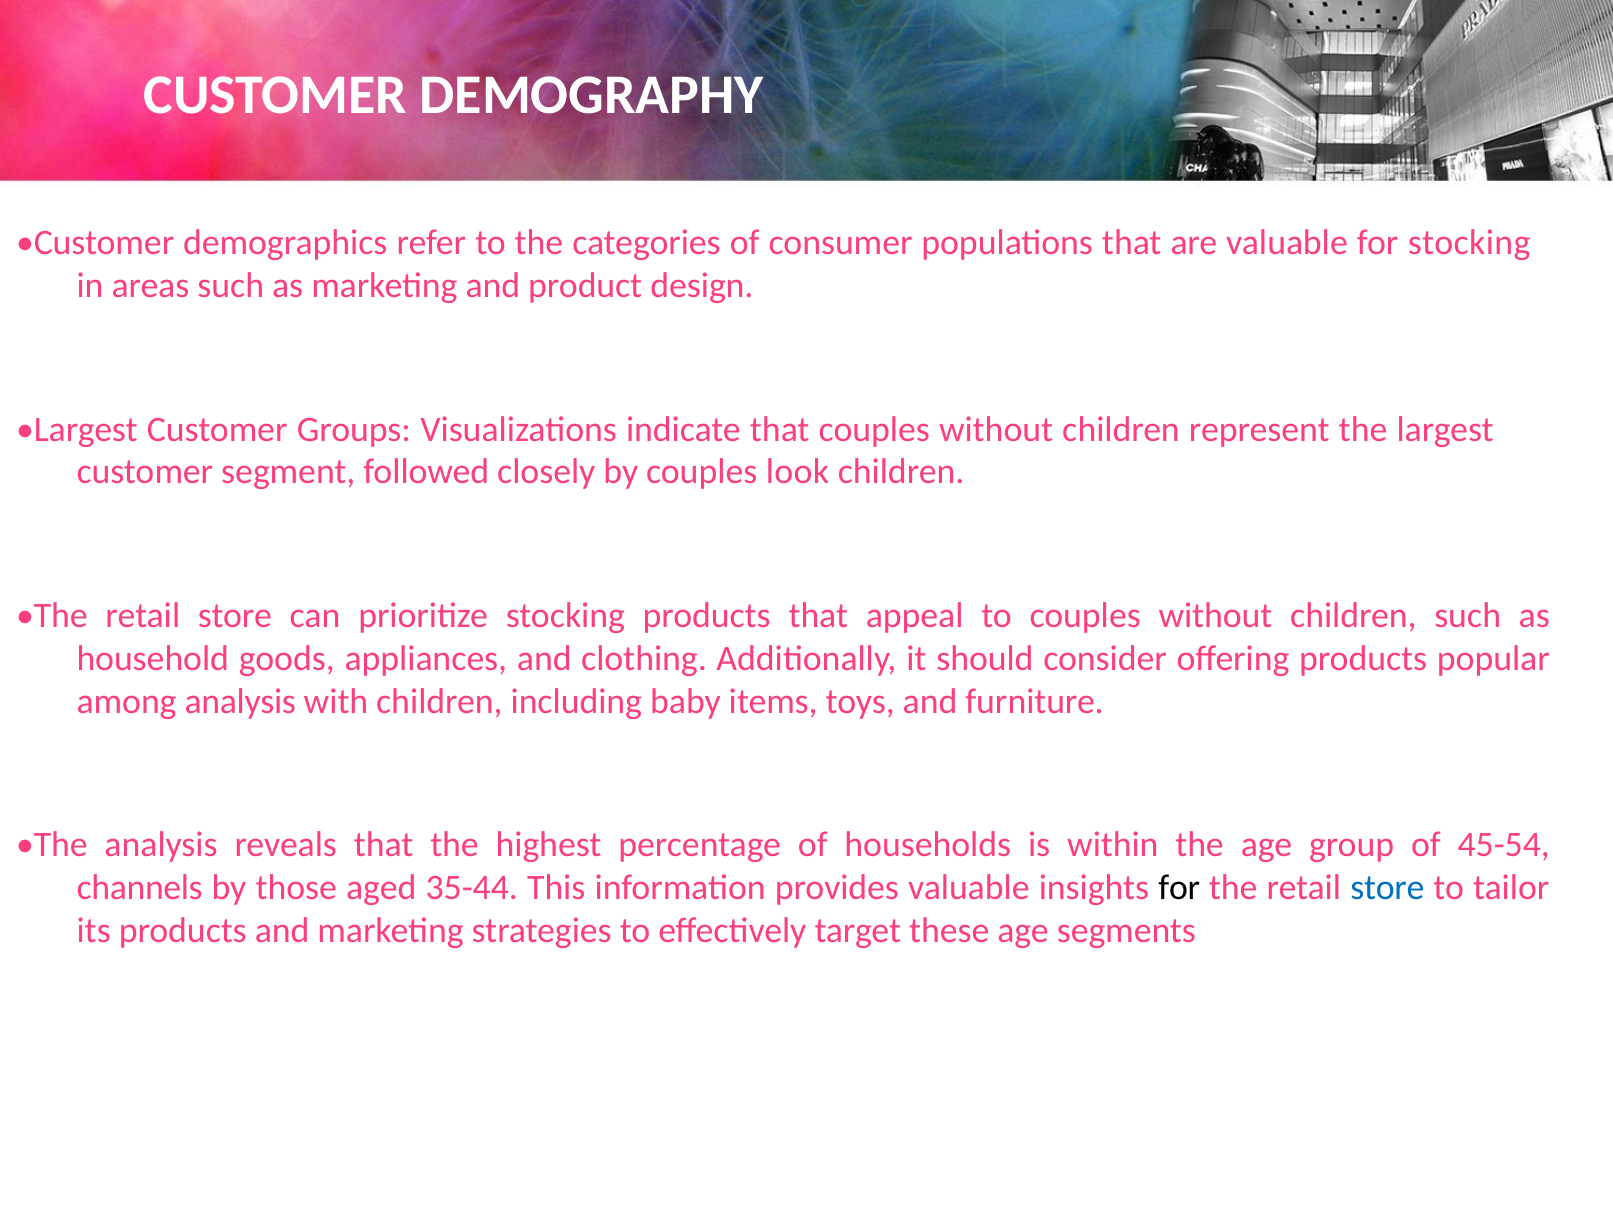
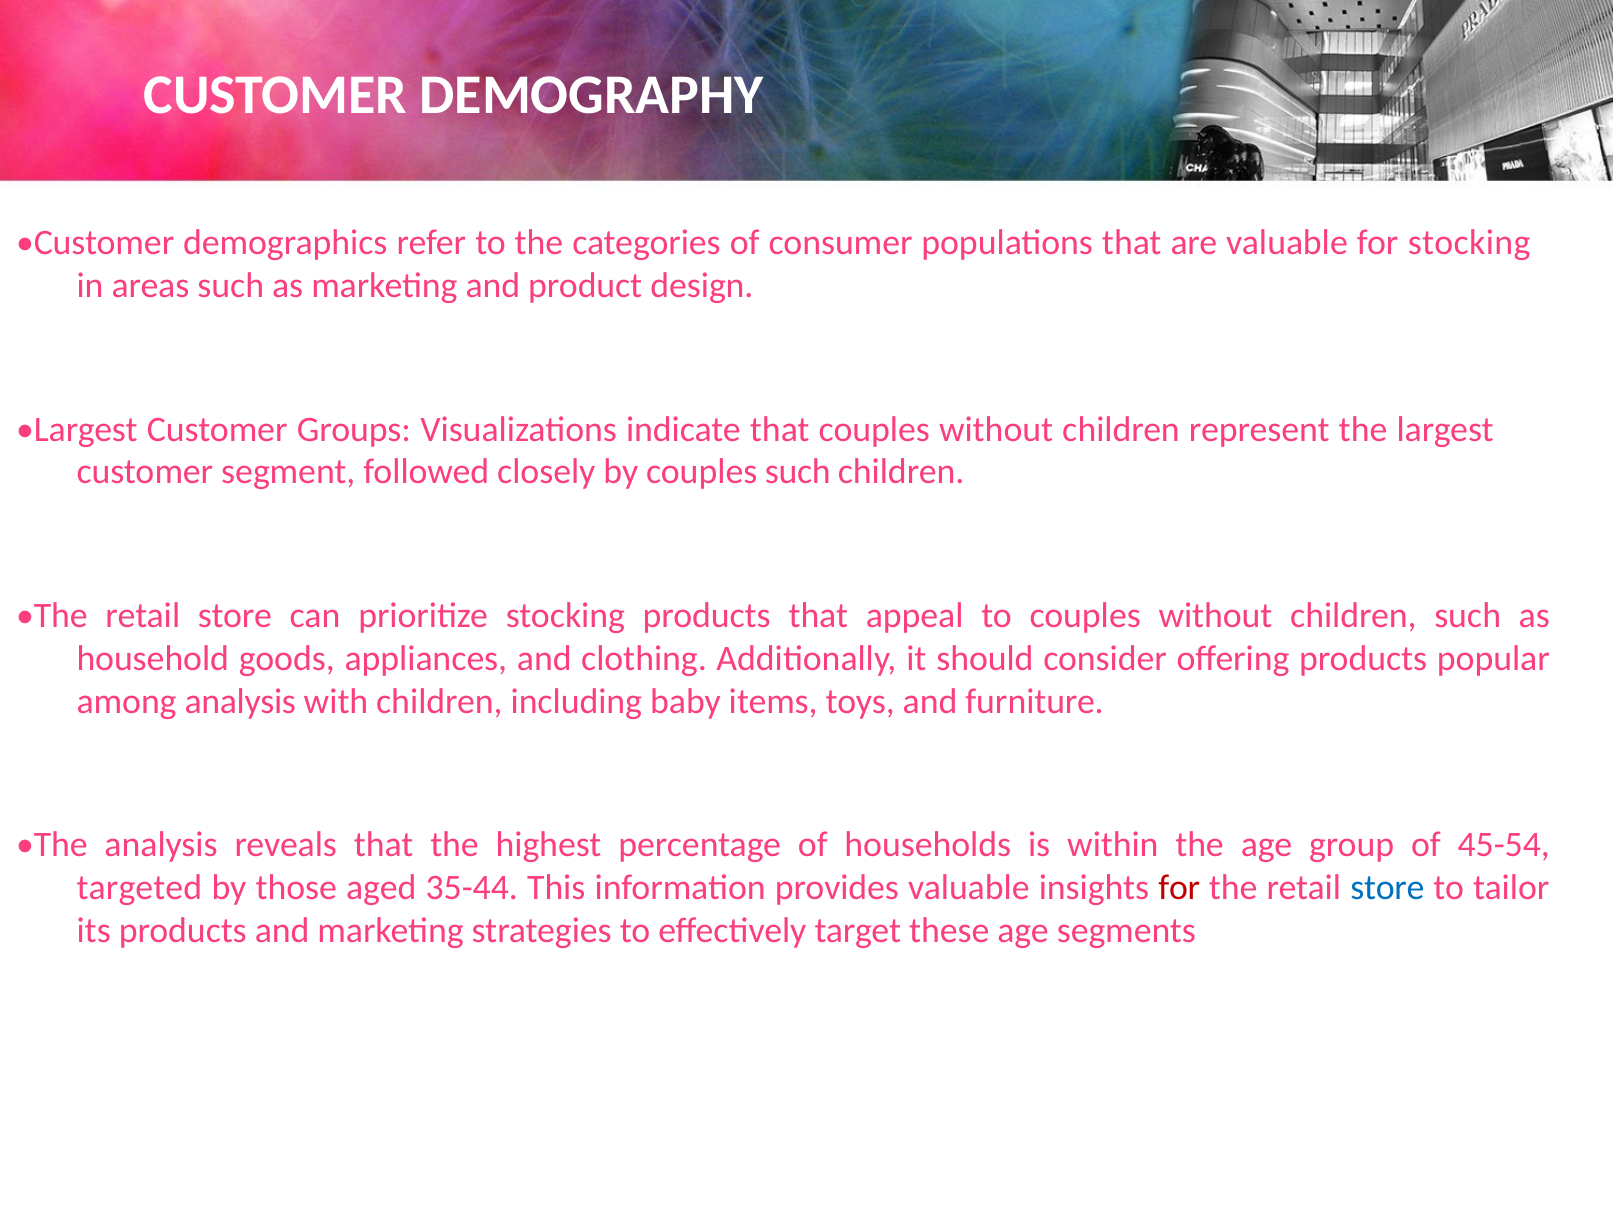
couples look: look -> such (798, 472)
channels: channels -> targeted (139, 888)
for colour: black -> red (1179, 888)
